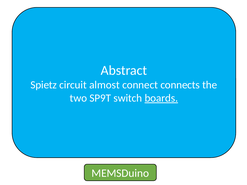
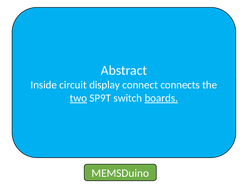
Spietz: Spietz -> Inside (44, 85)
almost: almost -> display (105, 85)
two underline: none -> present (78, 98)
